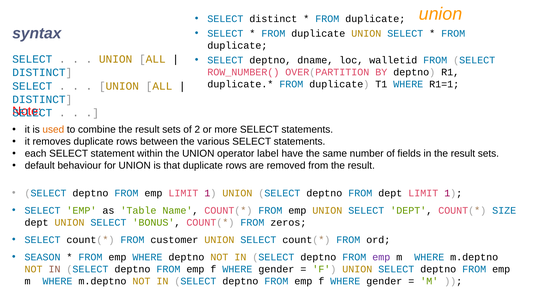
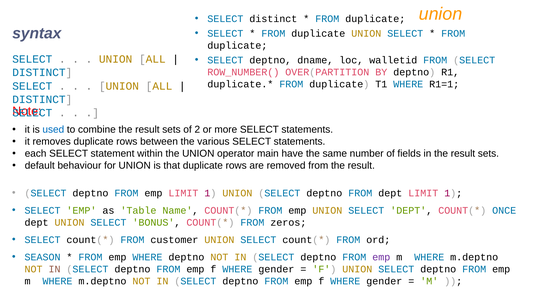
used colour: orange -> blue (53, 129)
label: label -> main (268, 153)
SIZE: SIZE -> ONCE (504, 210)
